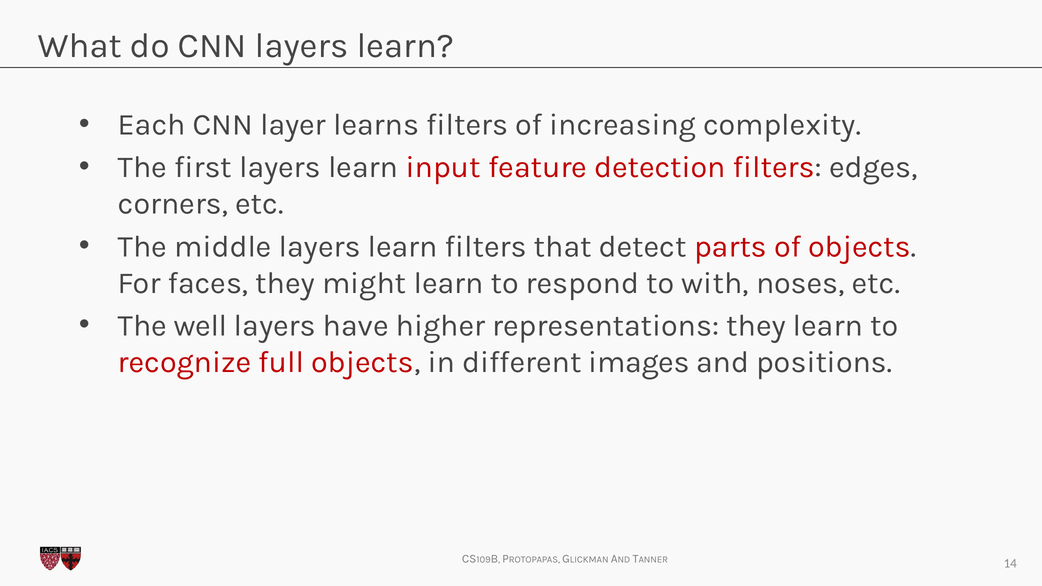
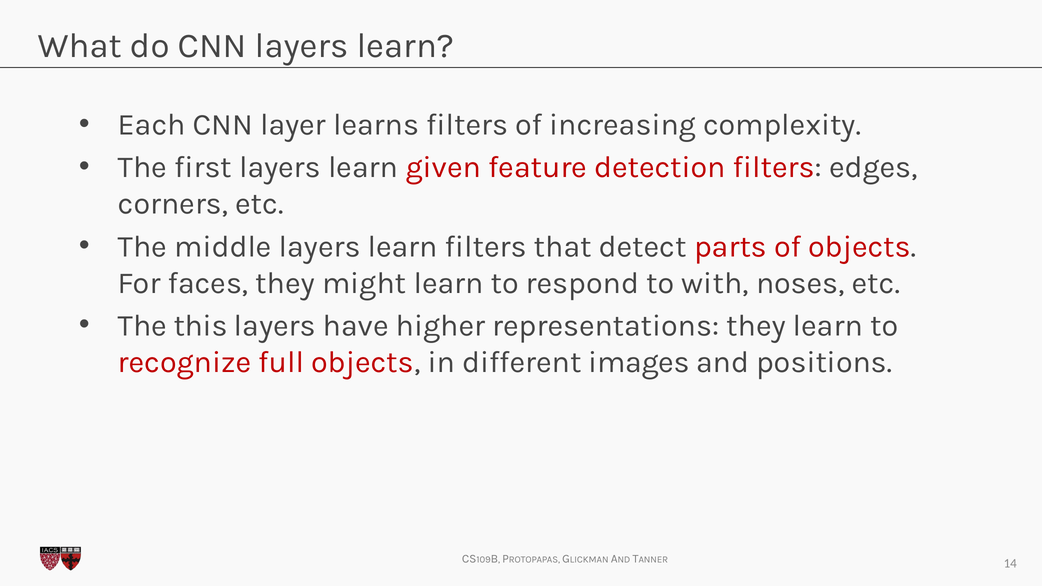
input: input -> given (443, 167)
well: well -> this (201, 326)
